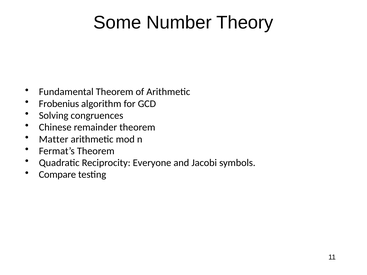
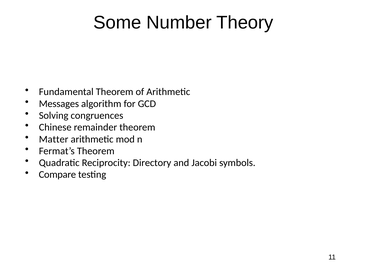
Frobenius: Frobenius -> Messages (59, 104)
Everyone: Everyone -> Directory (152, 163)
